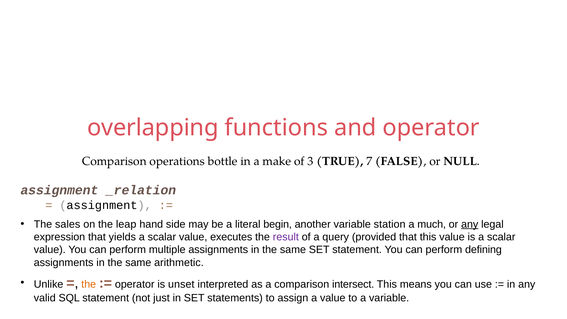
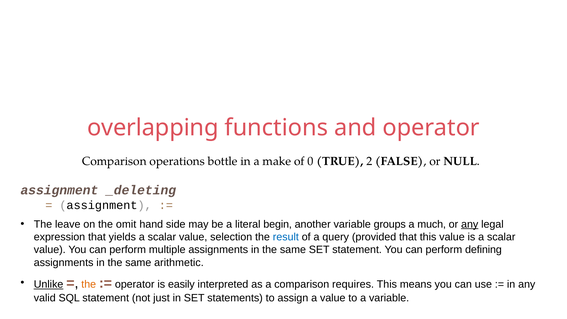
3: 3 -> 0 (310, 161)
7: 7 -> 2 (369, 161)
_relation: _relation -> _deleting (141, 190)
sales: sales -> leave (68, 224)
leap: leap -> omit (126, 224)
station: station -> groups (390, 224)
executes: executes -> selection (231, 237)
result colour: purple -> blue (286, 237)
Unlike underline: none -> present (49, 284)
unset: unset -> easily (181, 284)
intersect: intersect -> requires (353, 284)
